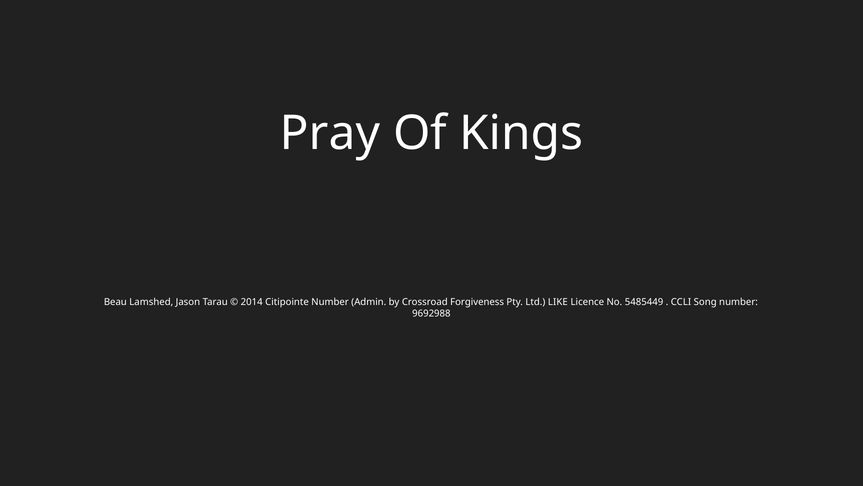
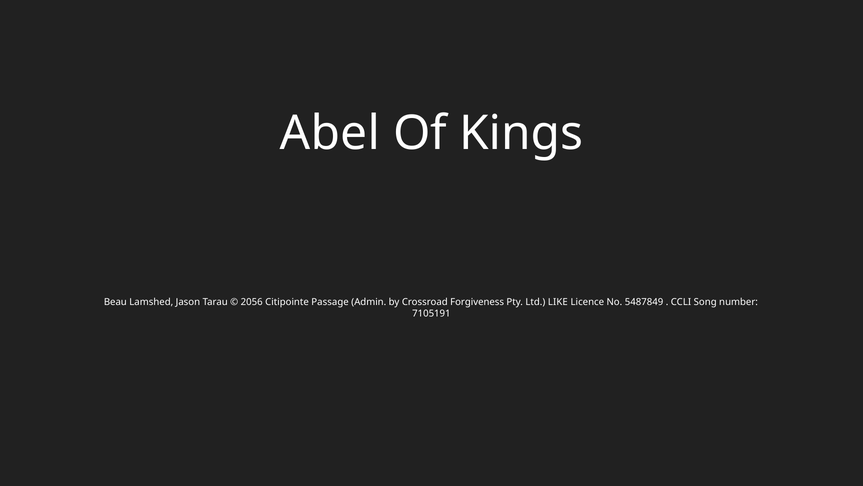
Pray: Pray -> Abel (330, 133)
2014: 2014 -> 2056 (252, 302)
Citipointe Number: Number -> Passage (330, 302)
5485449: 5485449 -> 5487849 (644, 302)
9692988: 9692988 -> 7105191 (431, 313)
